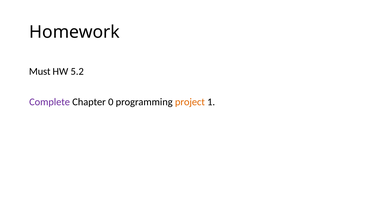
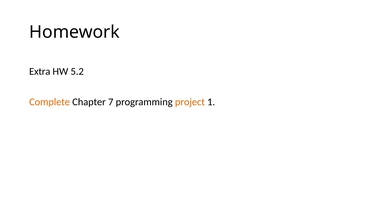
Must: Must -> Extra (40, 72)
Complete colour: purple -> orange (50, 102)
0: 0 -> 7 (111, 102)
